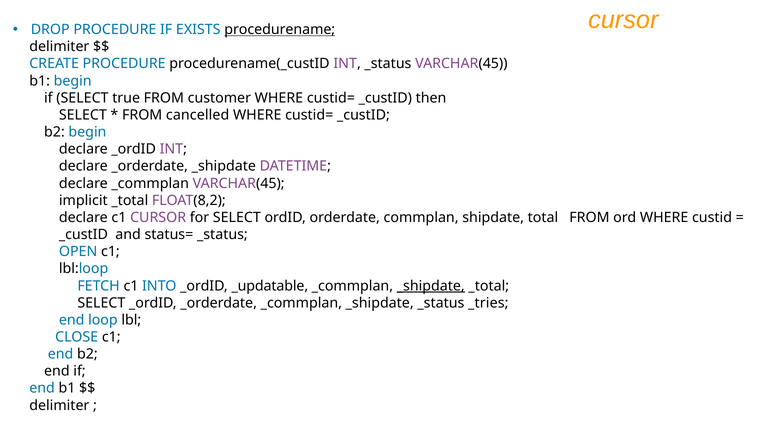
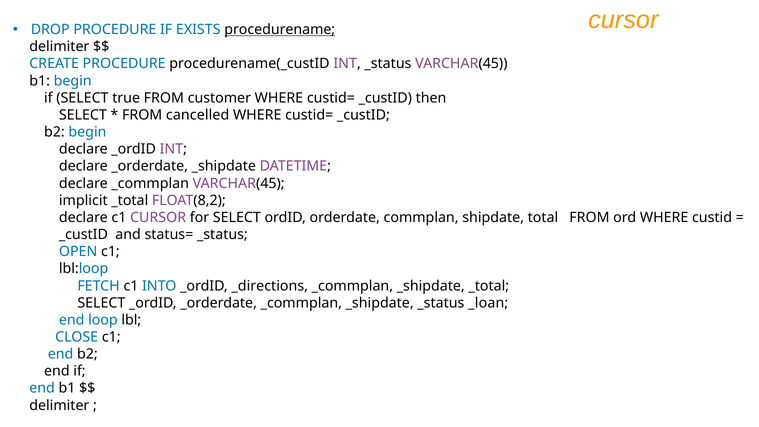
_updatable: _updatable -> _directions (270, 286)
_shipdate underline: present -> none (431, 286)
_tries: _tries -> _loan (488, 303)
